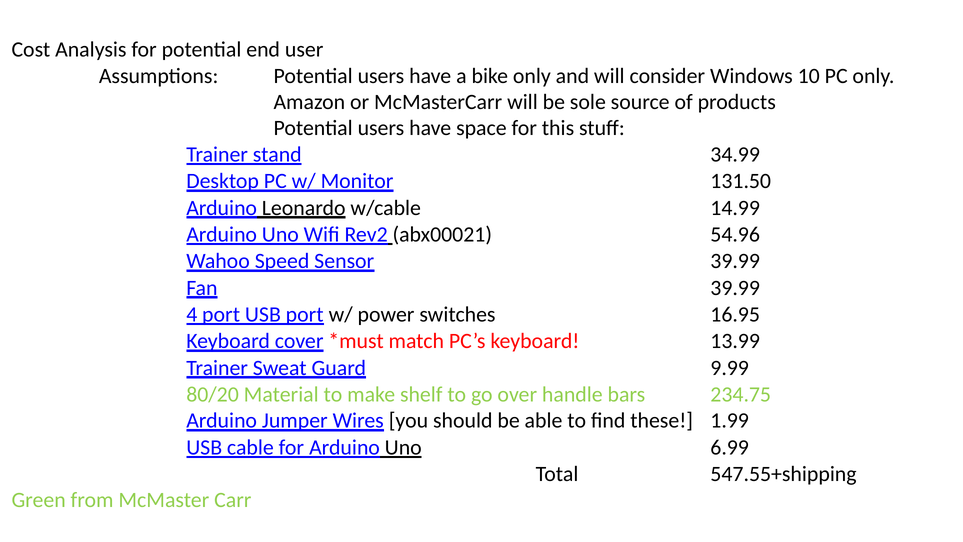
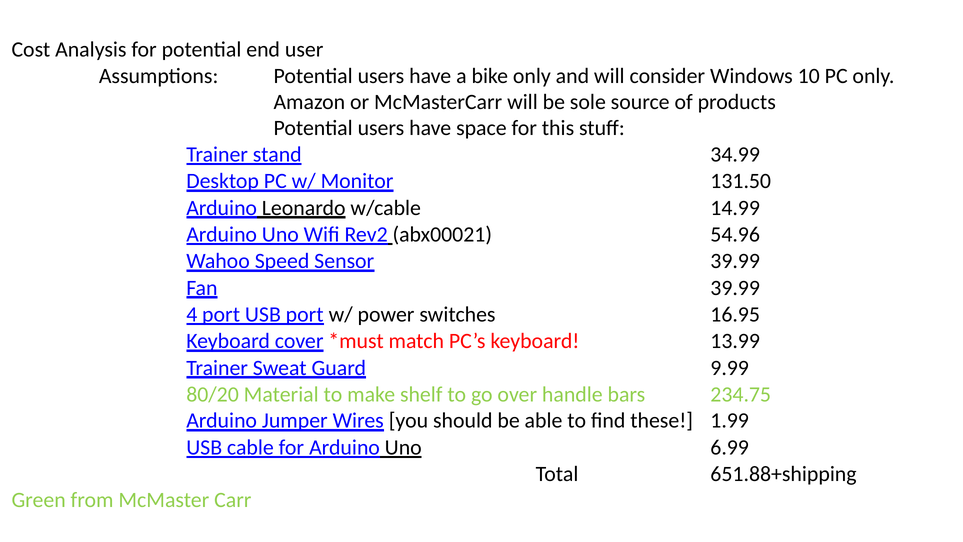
547.55+shipping: 547.55+shipping -> 651.88+shipping (783, 474)
